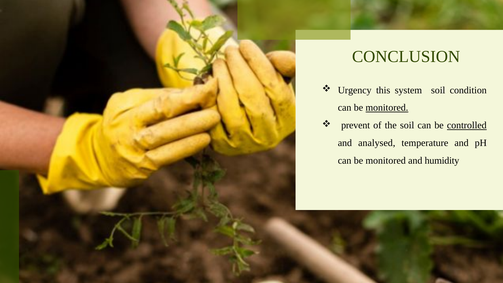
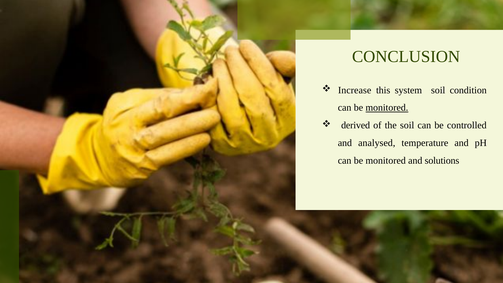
Urgency: Urgency -> Increase (355, 90)
prevent: prevent -> derived (356, 125)
controlled underline: present -> none (467, 125)
humidity: humidity -> solutions (442, 161)
